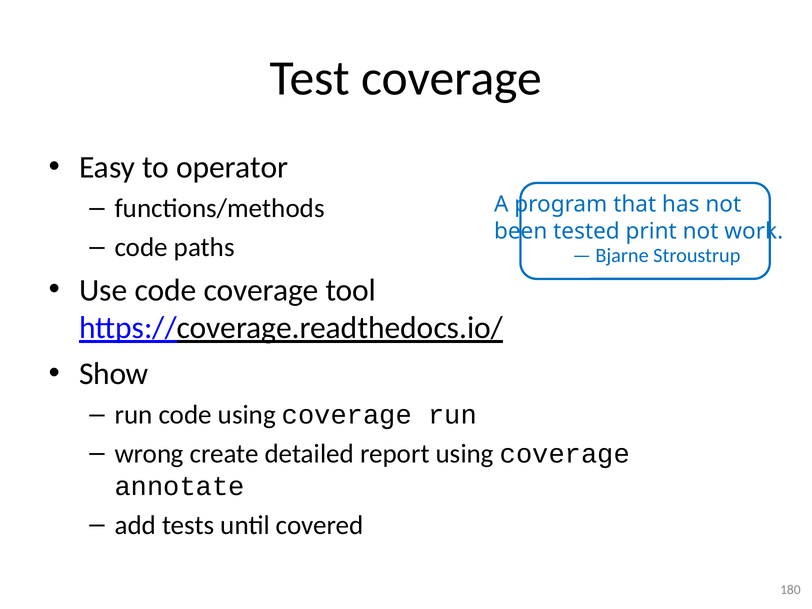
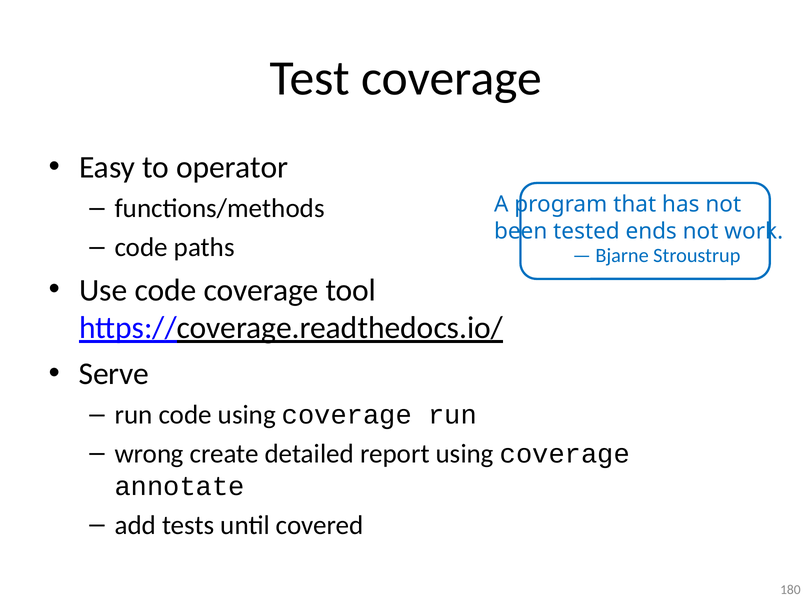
print: print -> ends (651, 231)
Show: Show -> Serve (114, 374)
